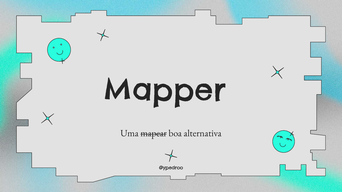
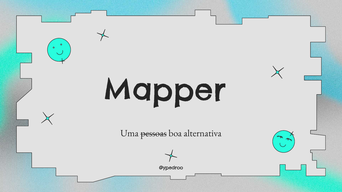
mapear: mapear -> pessoas (154, 133)
